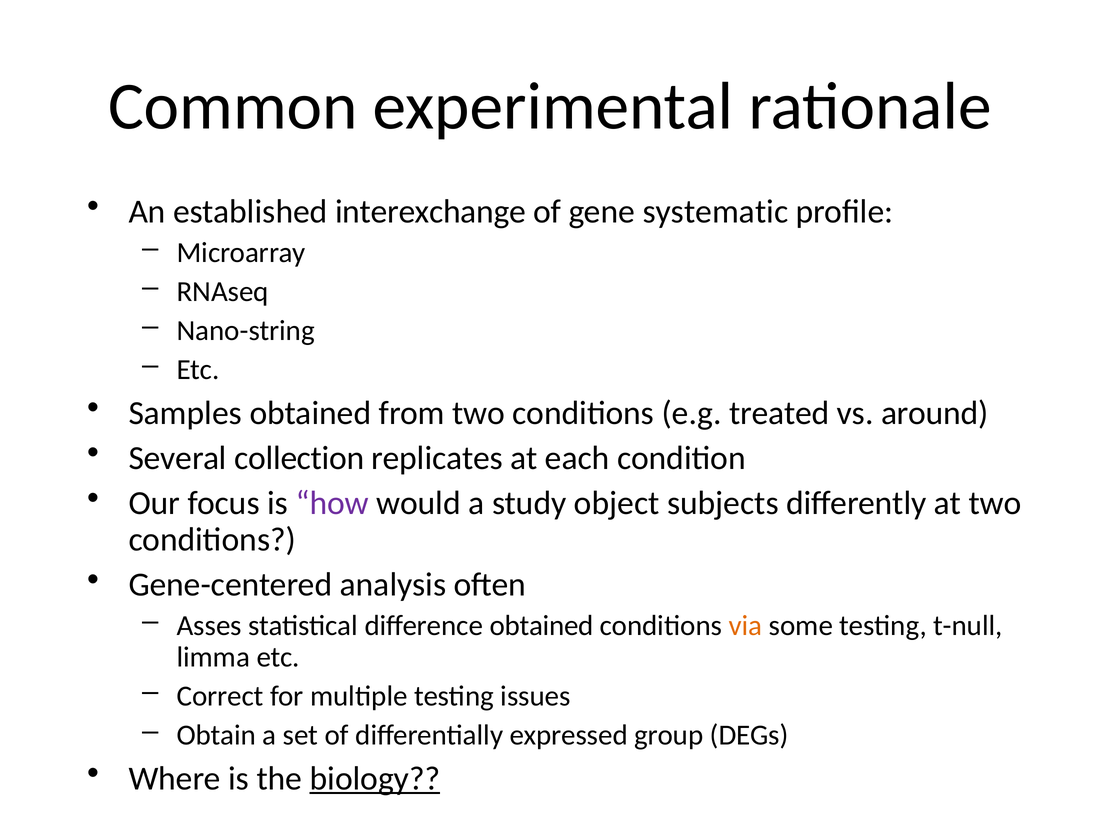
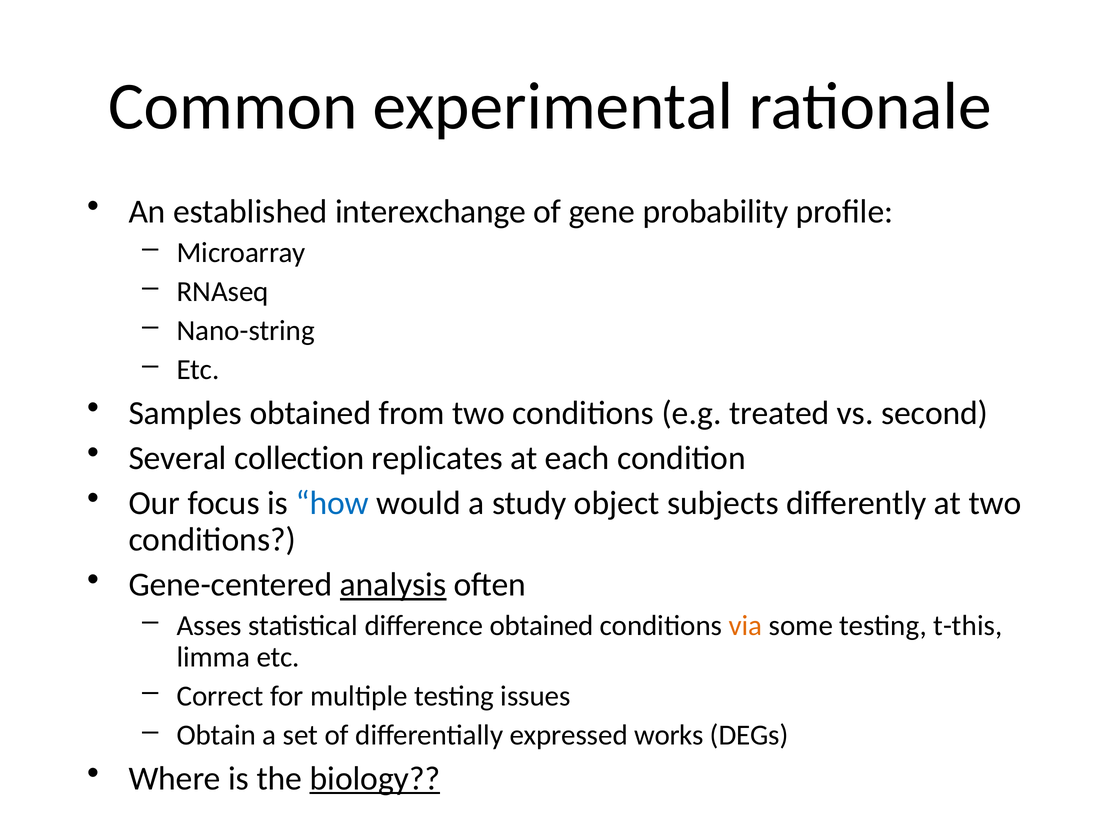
systematic: systematic -> probability (716, 211)
around: around -> second (935, 413)
how colour: purple -> blue (332, 503)
analysis underline: none -> present (393, 585)
t-null: t-null -> t-this (968, 626)
group: group -> works (669, 735)
